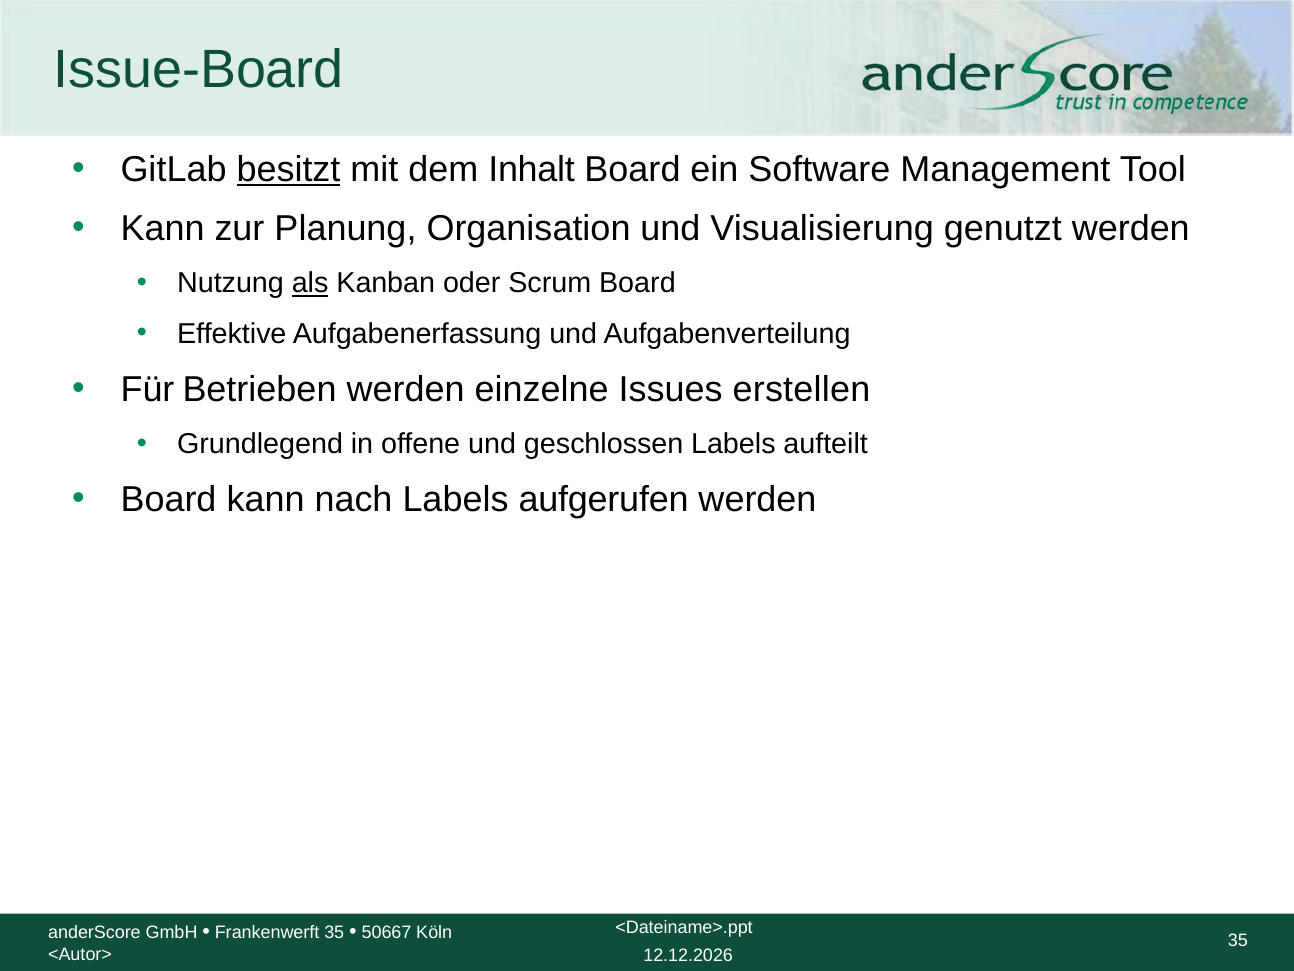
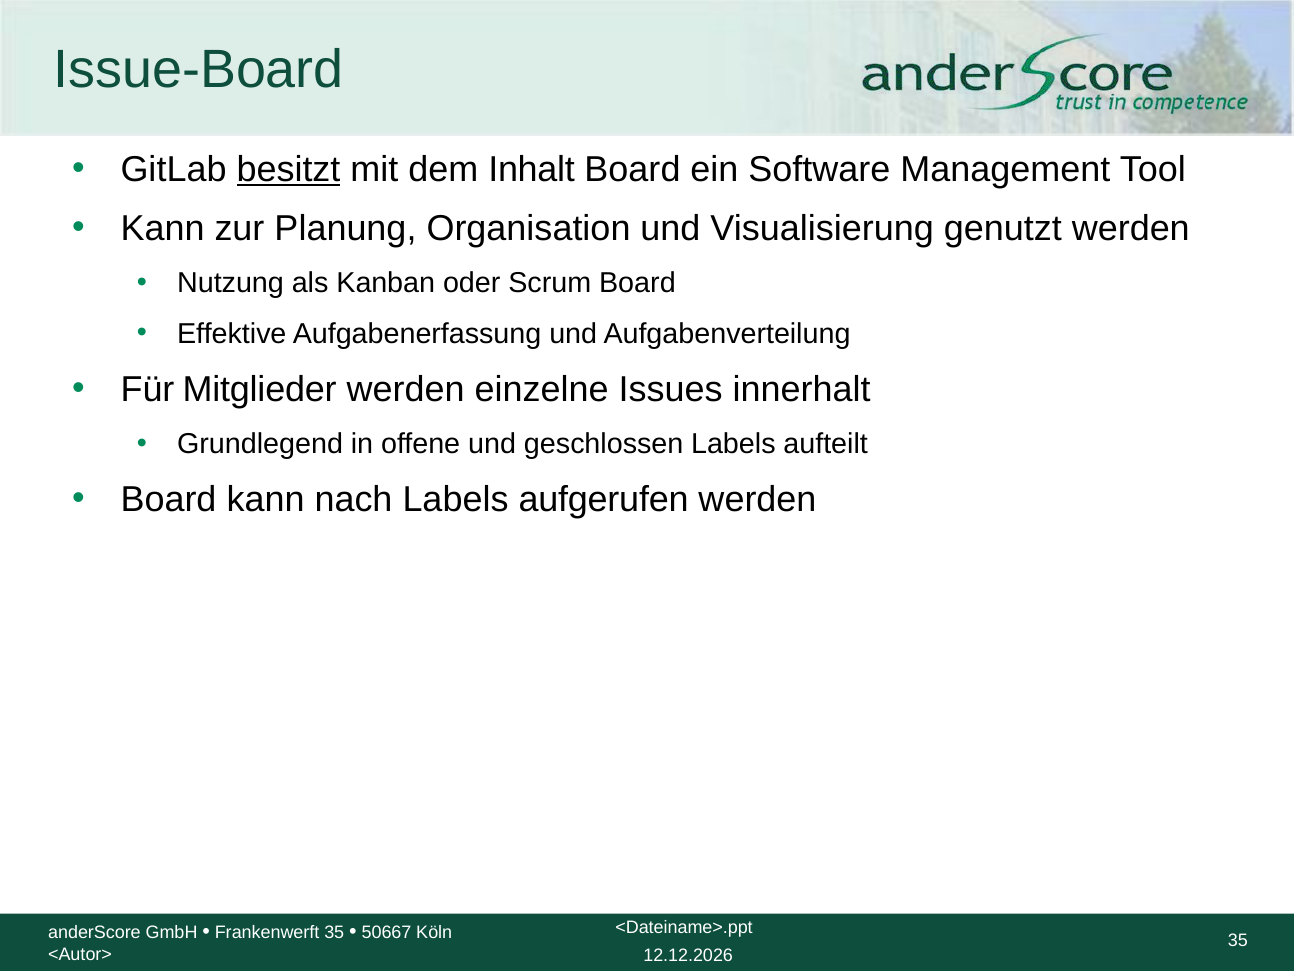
als underline: present -> none (310, 283)
Betrieben: Betrieben -> Mitglieder (260, 390)
erstellen: erstellen -> innerhalt (802, 390)
